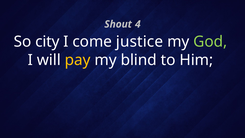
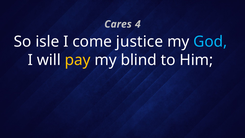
Shout: Shout -> Cares (118, 24)
city: city -> isle (47, 42)
God colour: light green -> light blue (210, 42)
